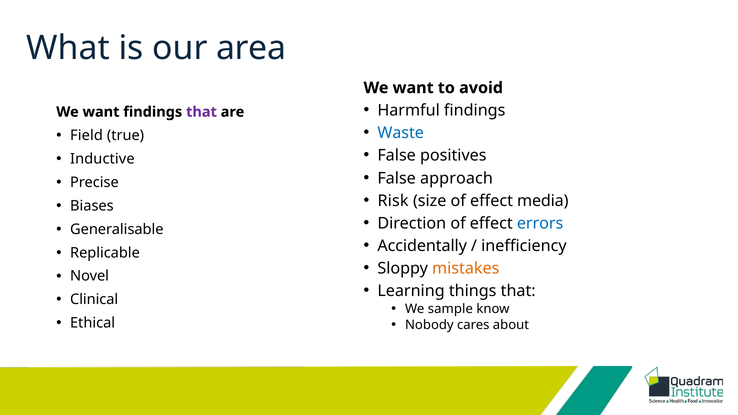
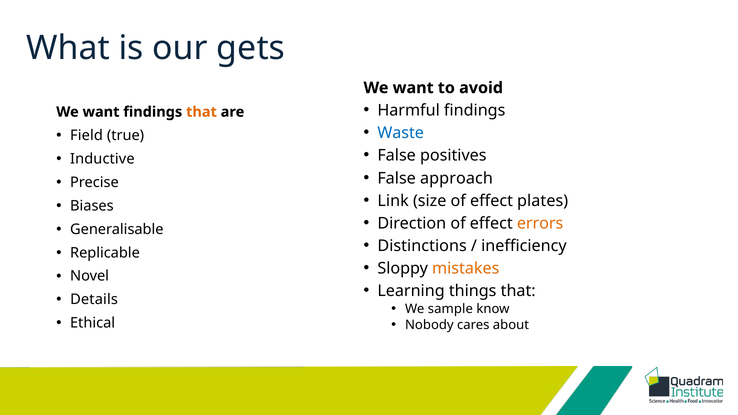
area: area -> gets (251, 48)
that colour: purple -> orange (201, 112)
Risk: Risk -> Link (393, 201)
media: media -> plates (543, 201)
errors colour: blue -> orange (540, 223)
Accidentally: Accidentally -> Distinctions (422, 246)
Clinical: Clinical -> Details (94, 300)
